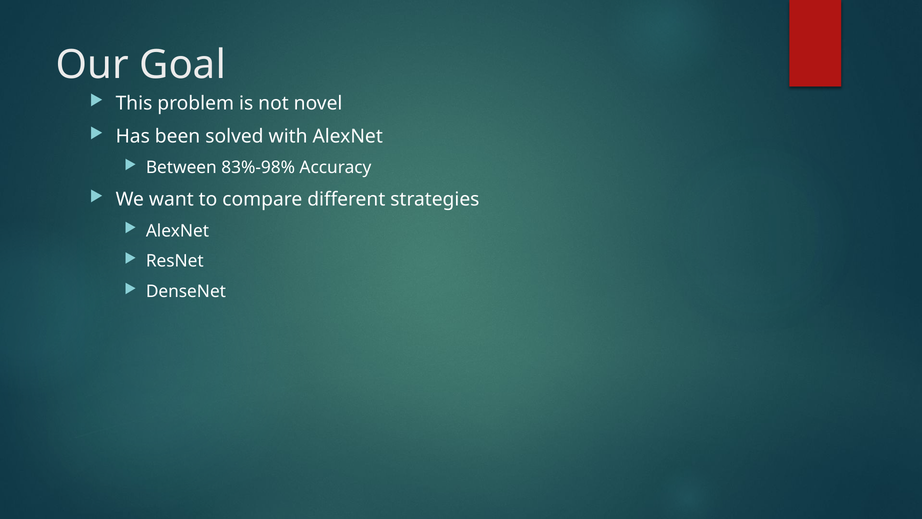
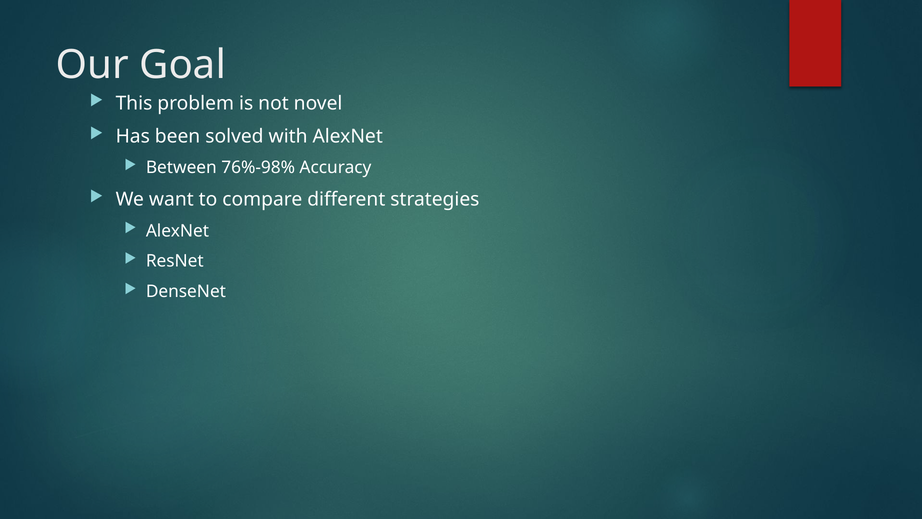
83%-98%: 83%-98% -> 76%-98% (258, 168)
